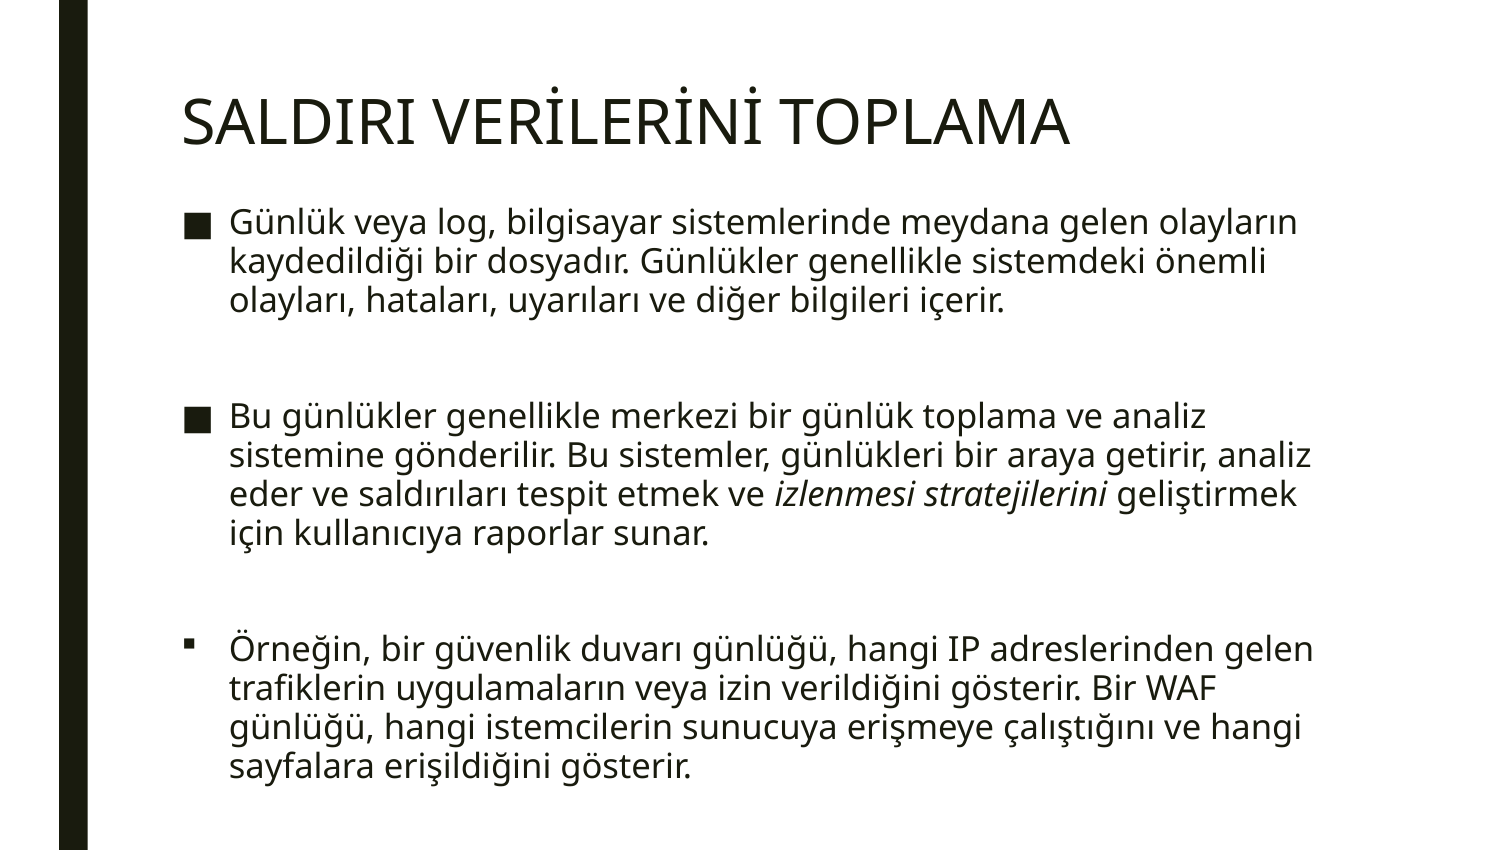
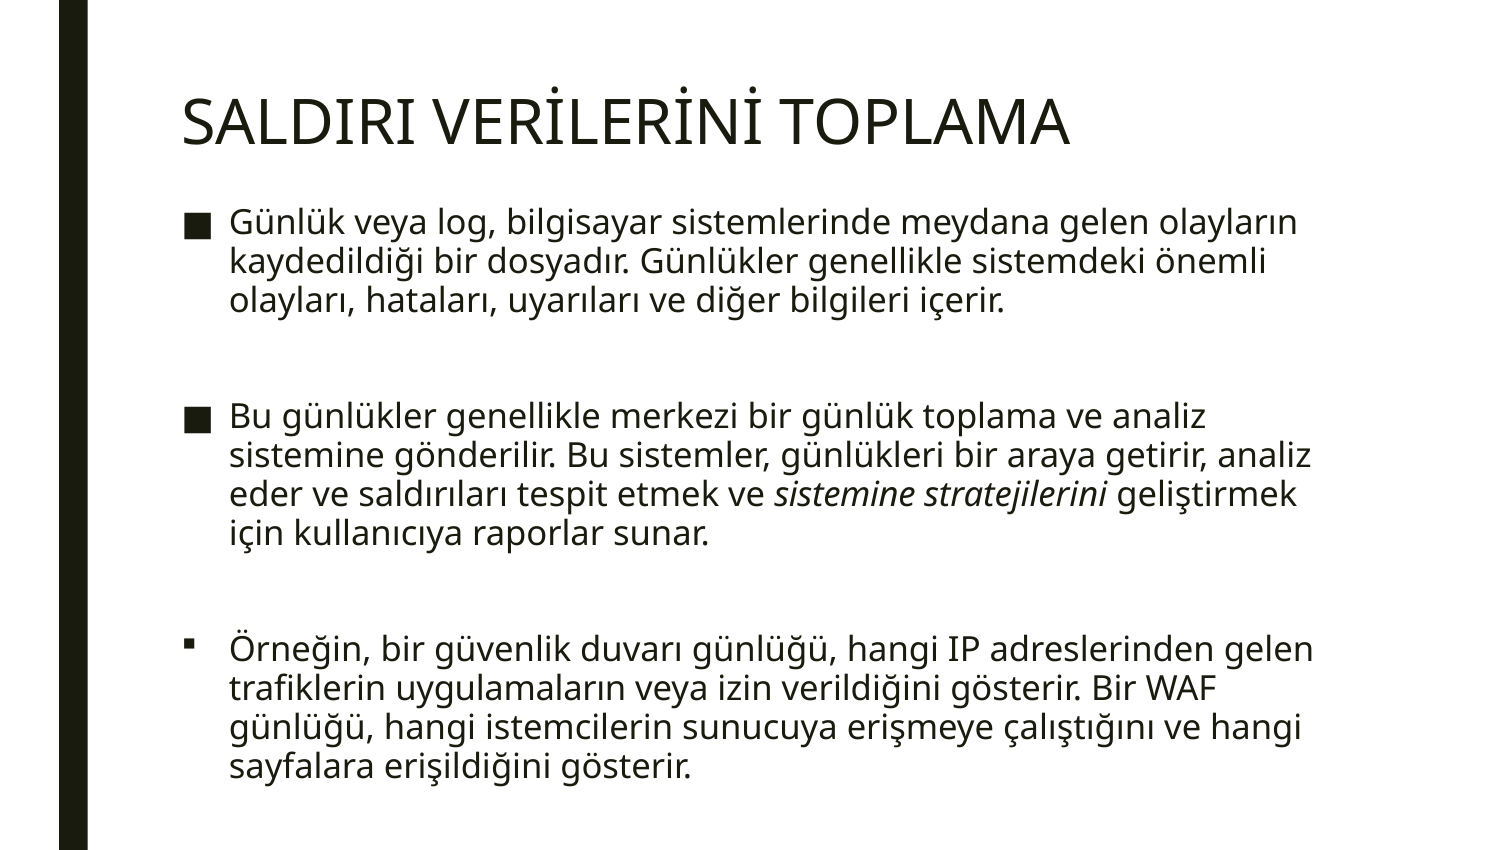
ve izlenmesi: izlenmesi -> sistemine (845, 495)
